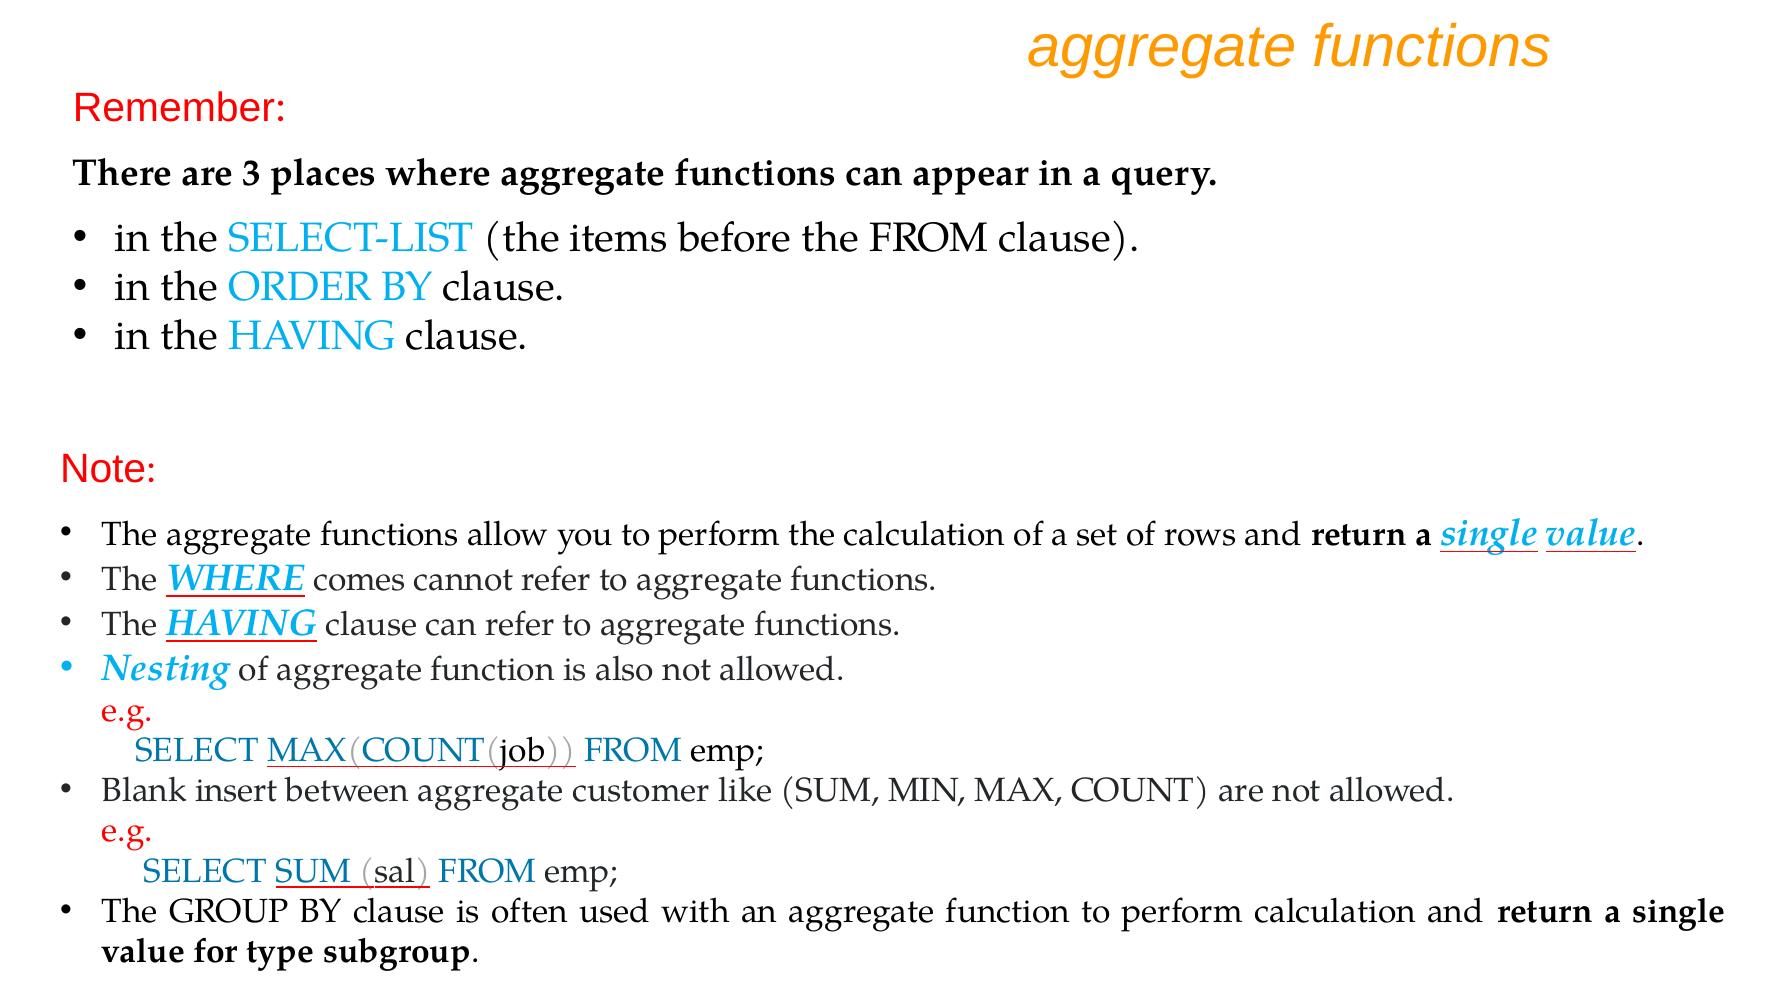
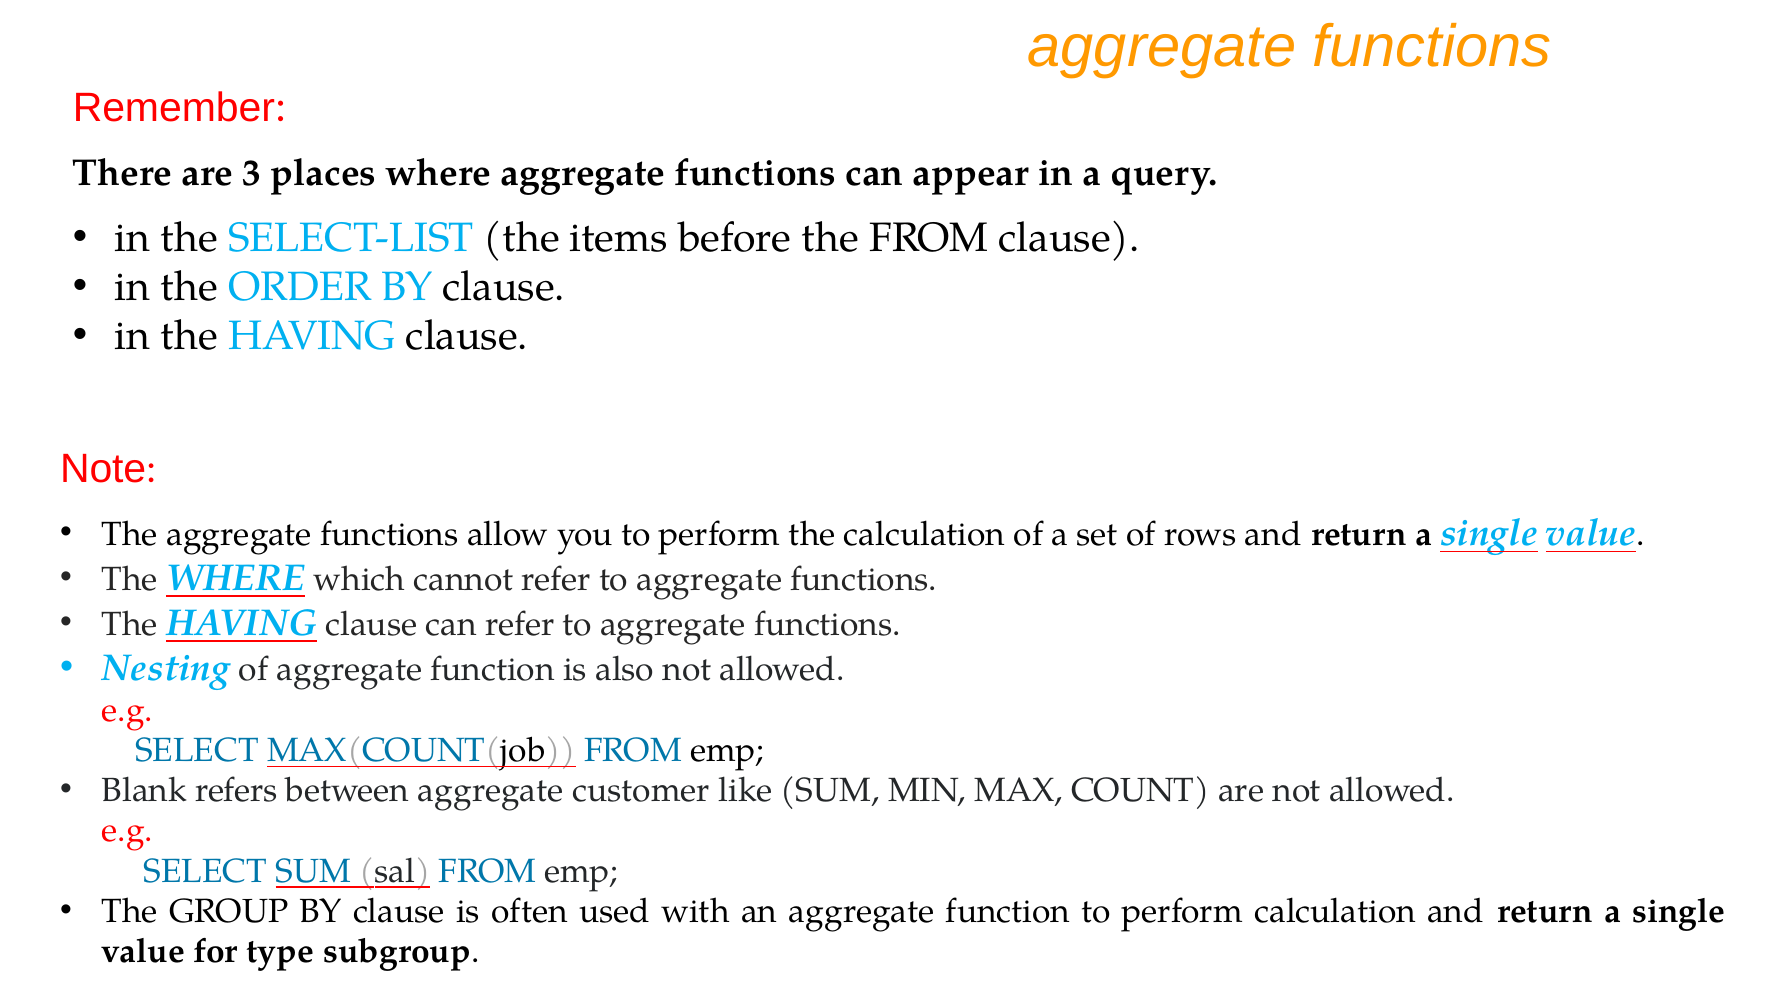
comes: comes -> which (359, 580)
insert: insert -> refers (236, 791)
